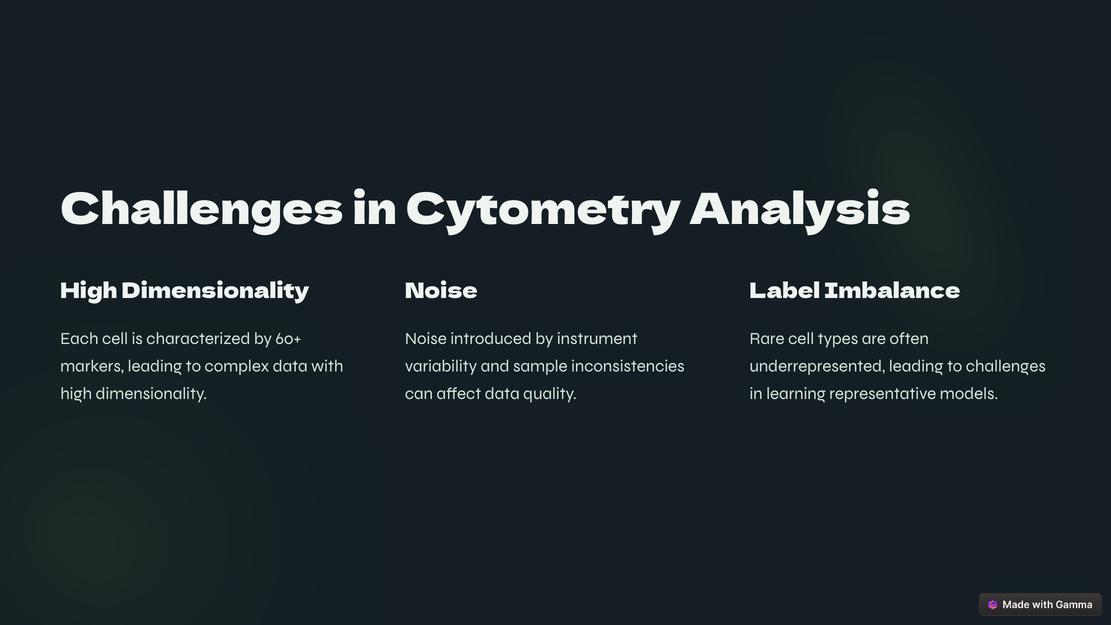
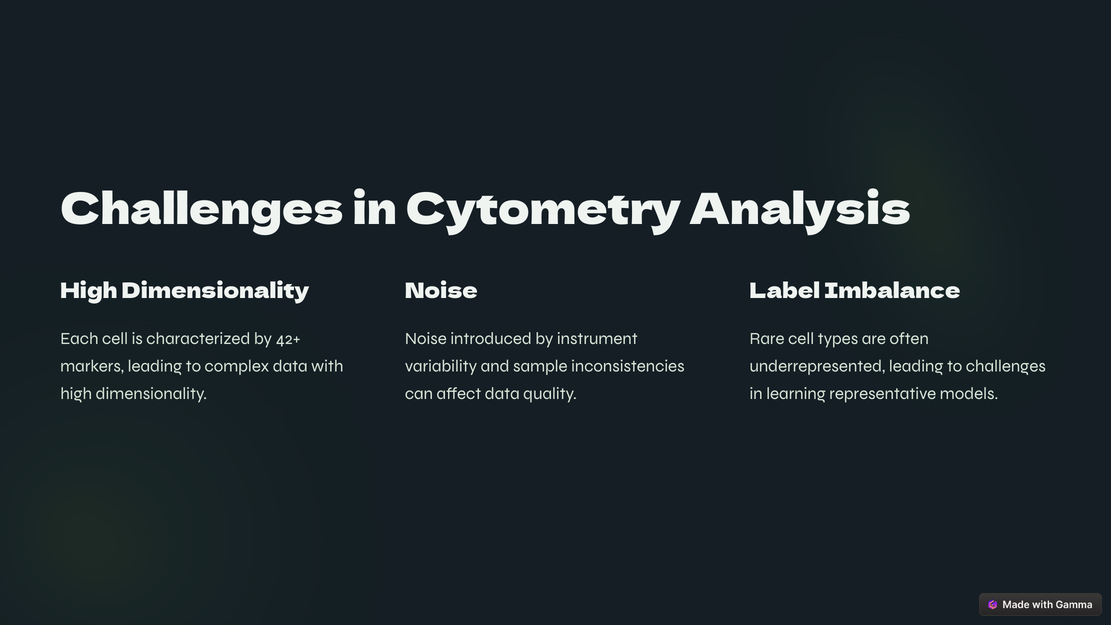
60+: 60+ -> 42+ (288, 339)
